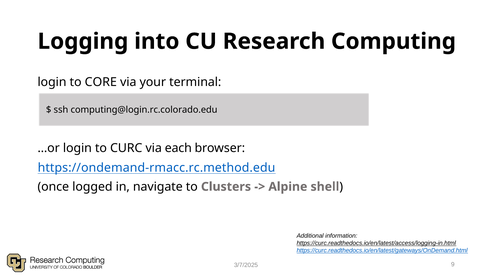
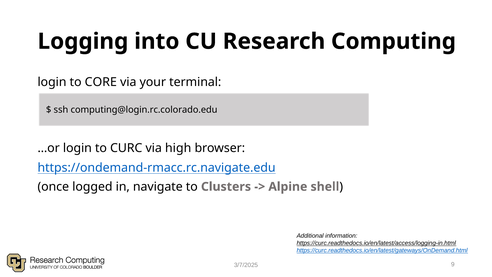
each: each -> high (178, 148)
https://ondemand-rmacc.rc.method.edu: https://ondemand-rmacc.rc.method.edu -> https://ondemand-rmacc.rc.navigate.edu (157, 168)
